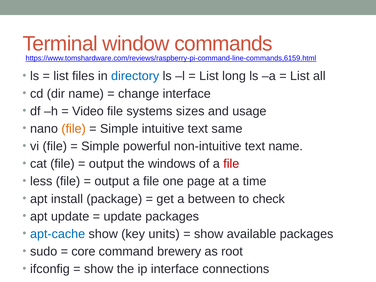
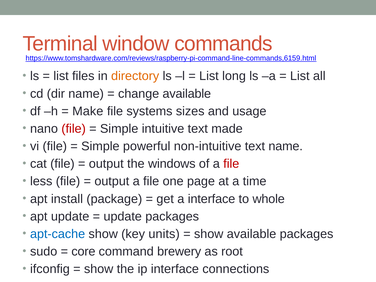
directory colour: blue -> orange (135, 76)
change interface: interface -> available (187, 94)
Video: Video -> Make (88, 111)
file colour: orange -> red (74, 129)
same: same -> made (227, 129)
a between: between -> interface (212, 199)
check: check -> whole (269, 199)
